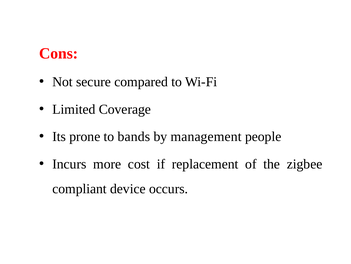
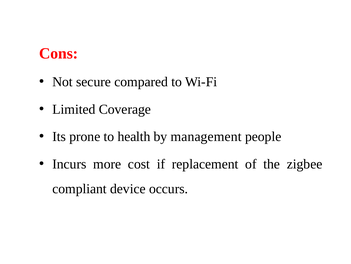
bands: bands -> health (134, 136)
